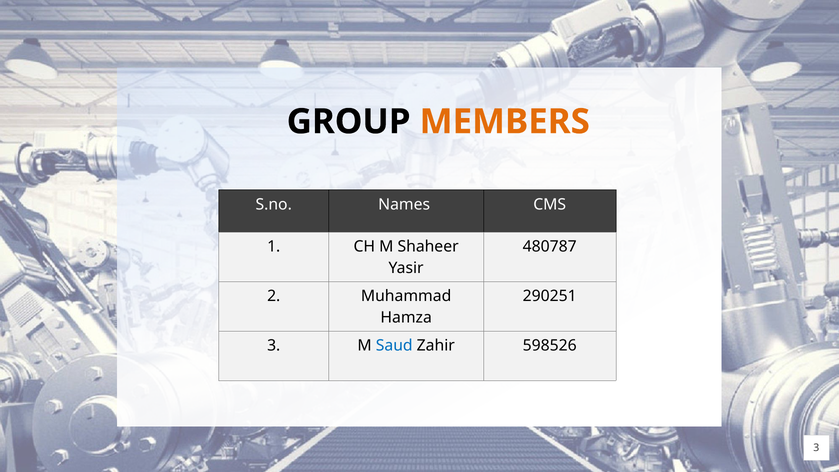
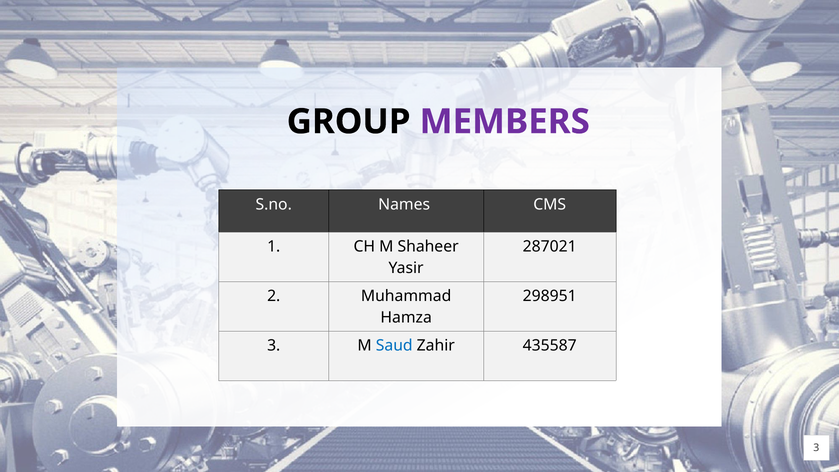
MEMBERS colour: orange -> purple (505, 122)
480787: 480787 -> 287021 (550, 247)
290251: 290251 -> 298951 (550, 296)
598526: 598526 -> 435587 (550, 346)
